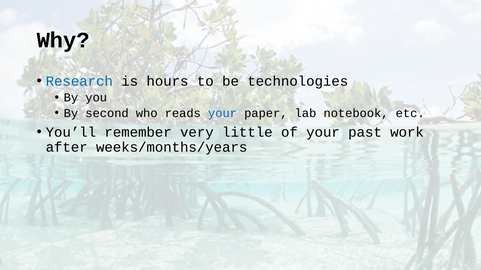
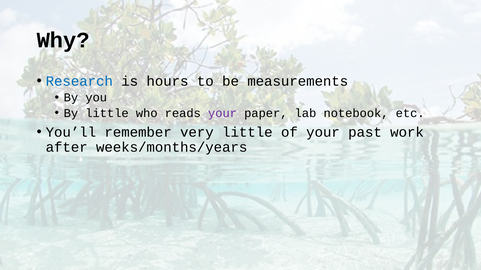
technologies: technologies -> measurements (298, 81)
By second: second -> little (107, 113)
your colour: blue -> purple (223, 113)
